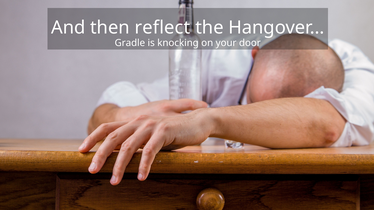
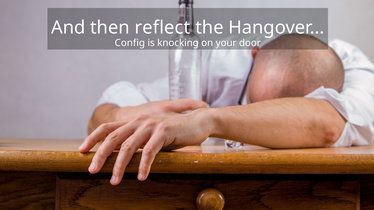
Gradle: Gradle -> Config (130, 43)
